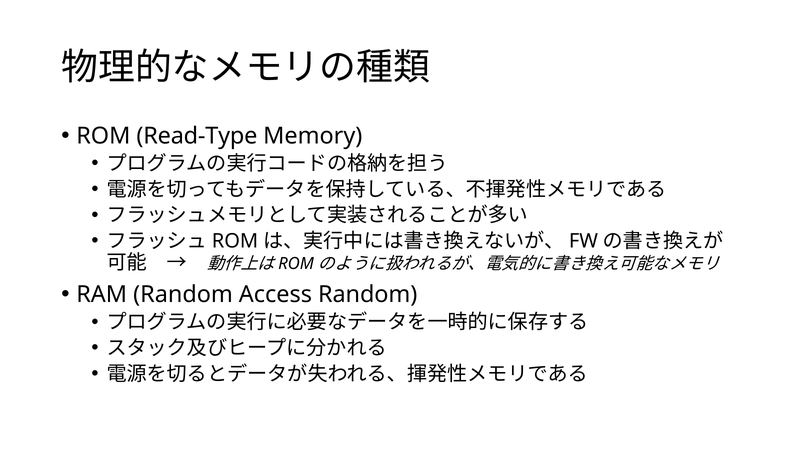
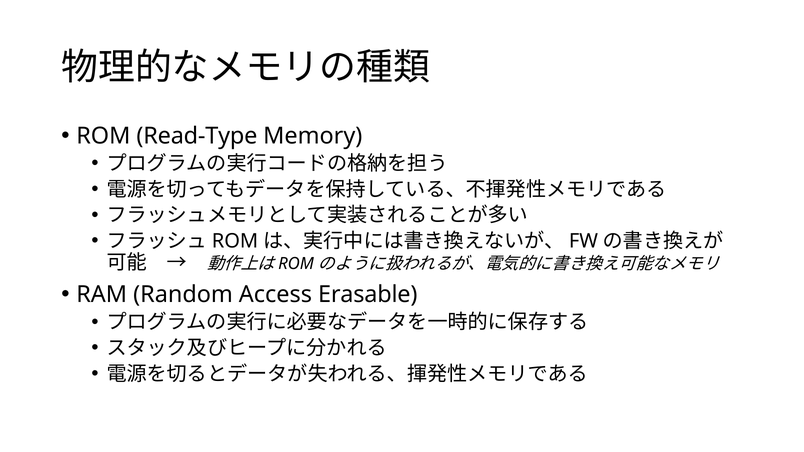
Access Random: Random -> Erasable (368, 295)
